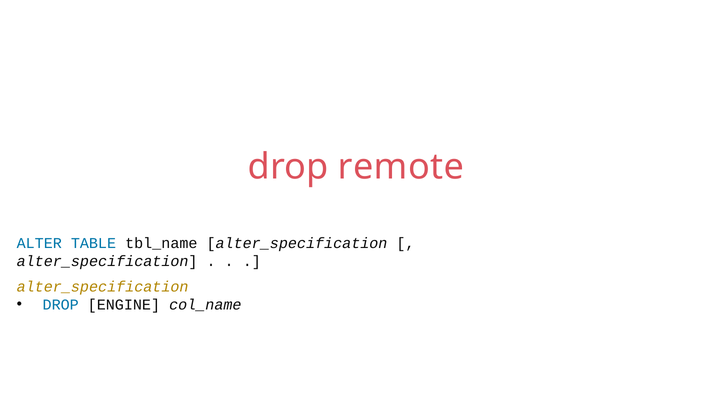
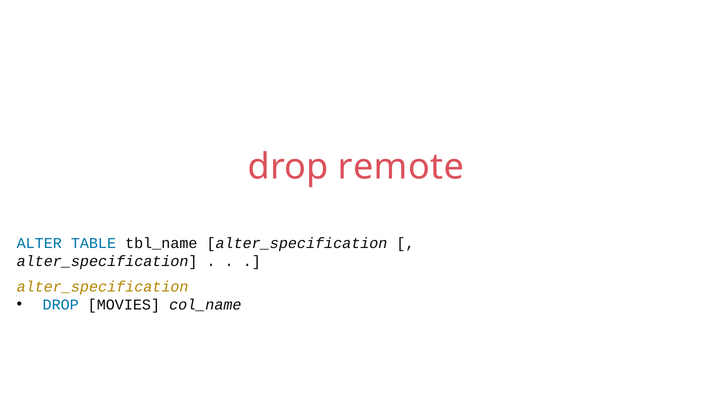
ENGINE: ENGINE -> MOVIES (124, 305)
